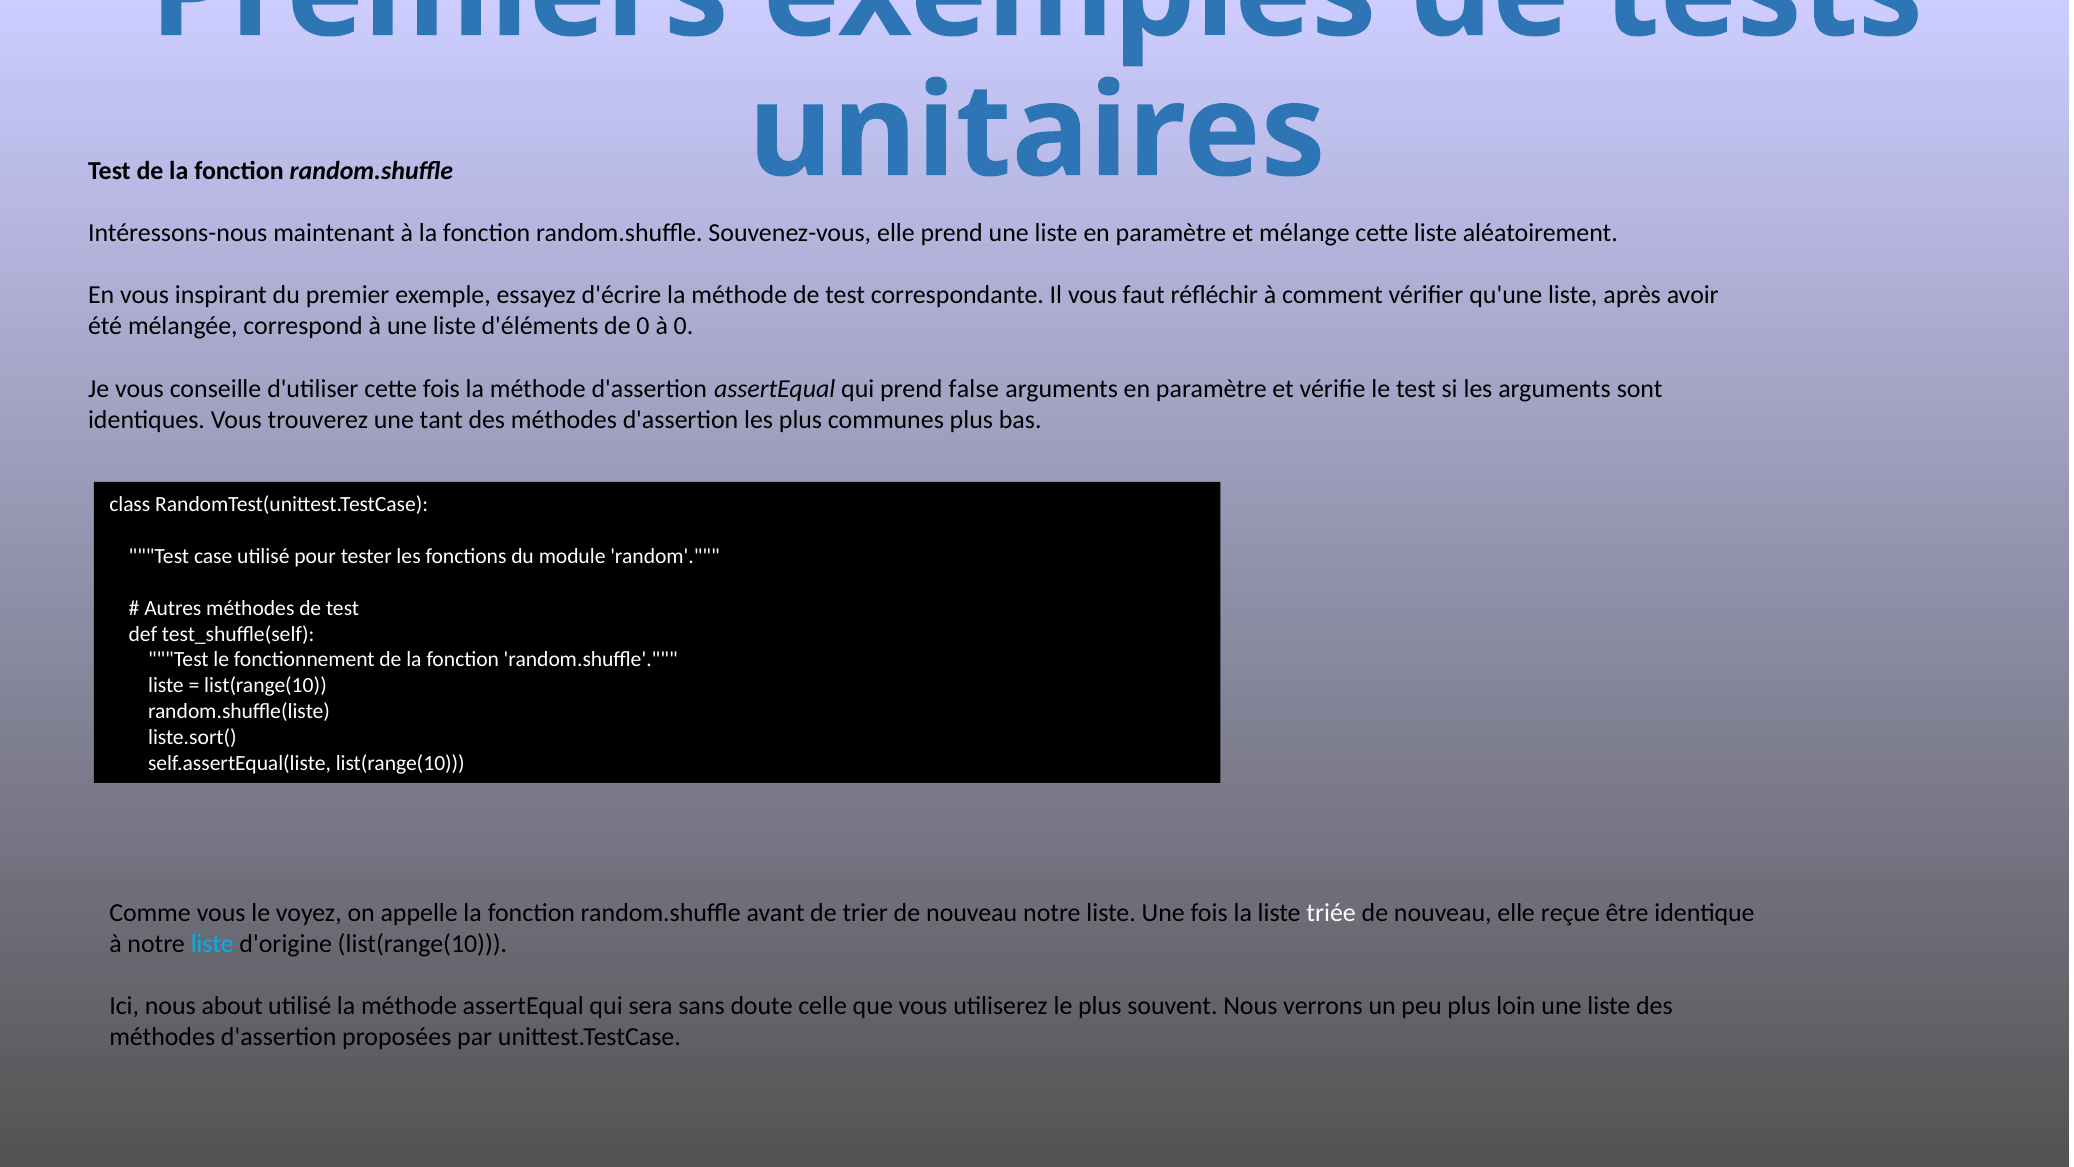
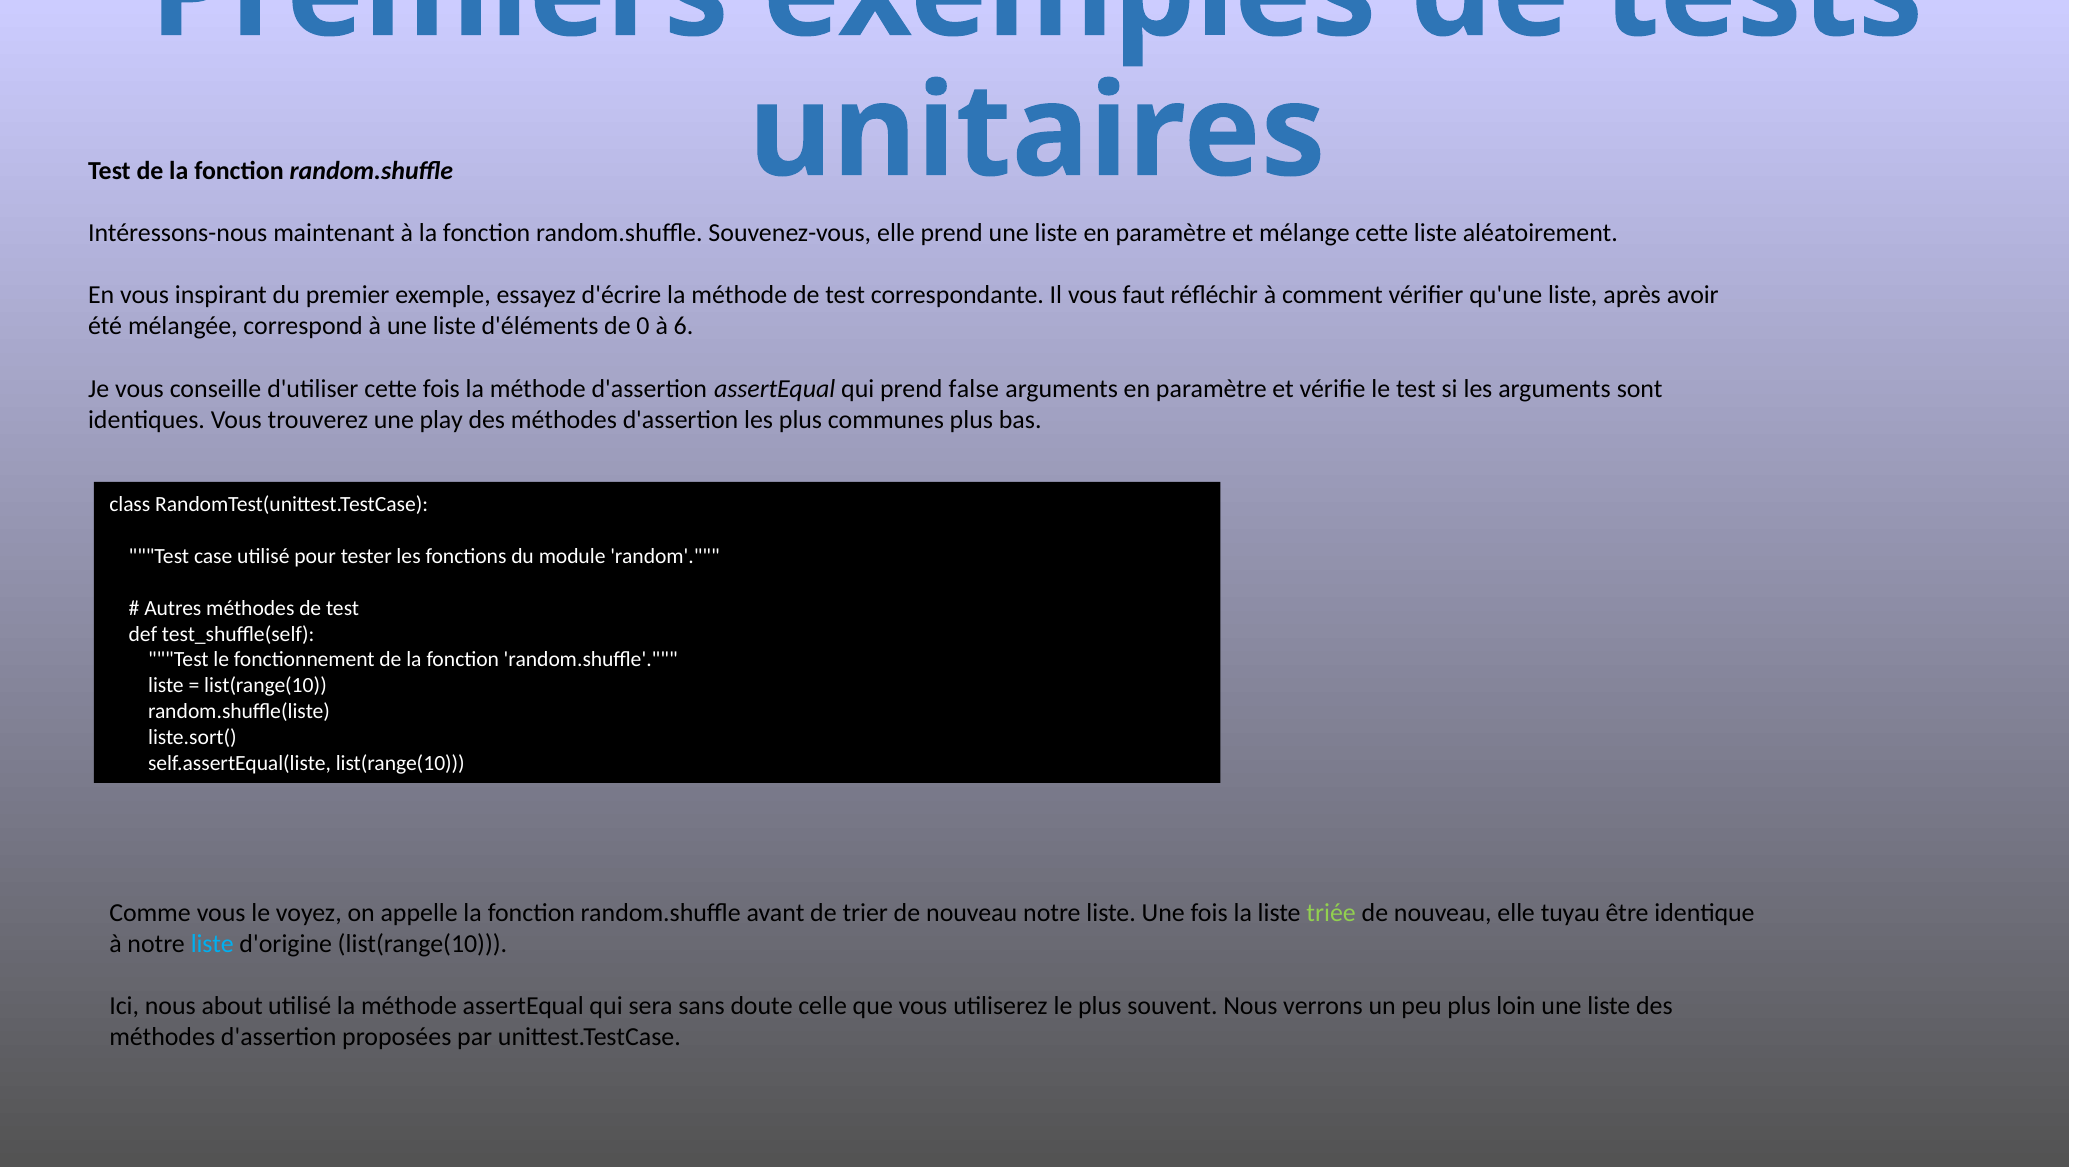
à 0: 0 -> 6 (683, 326)
tant: tant -> play (441, 420)
triée colour: white -> light green (1331, 913)
reçue: reçue -> tuyau (1570, 913)
